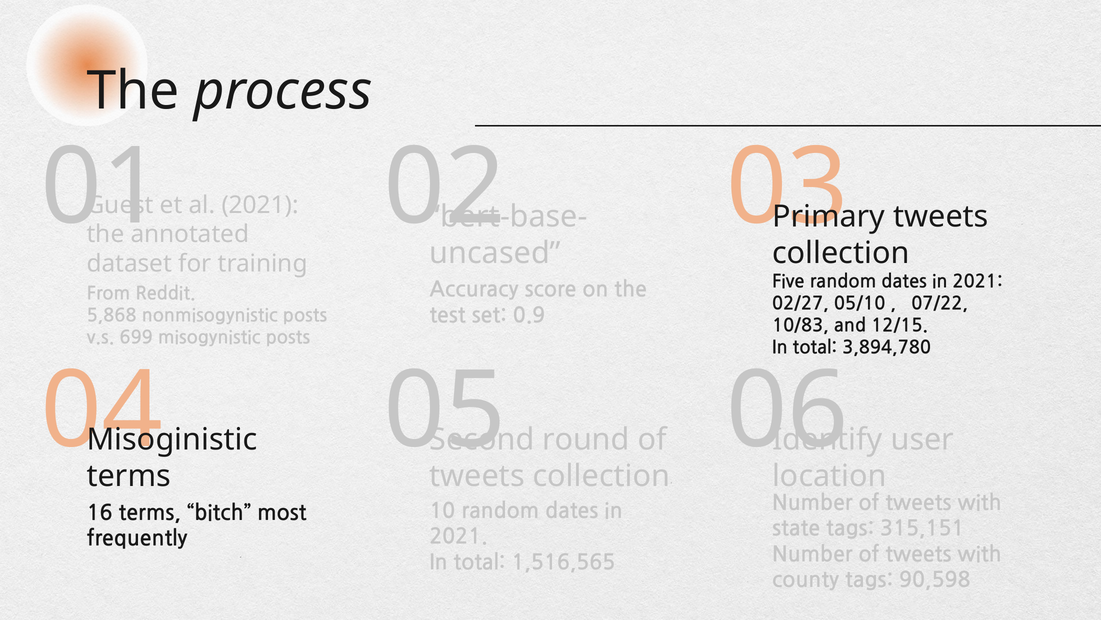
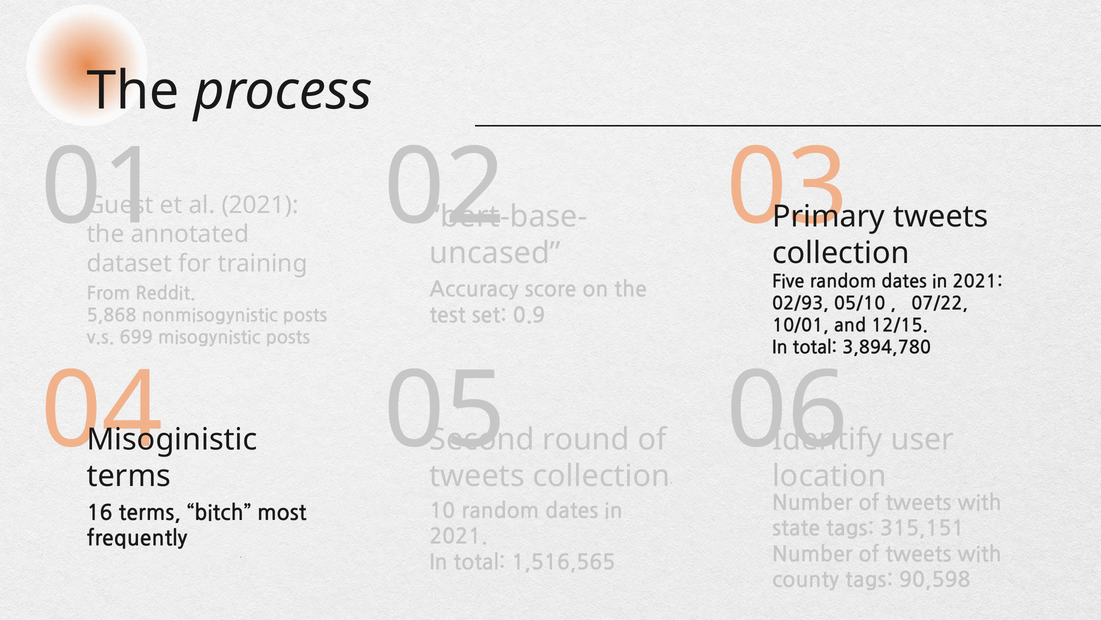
02/27: 02/27 -> 02/93 (800, 303)
10/83: 10/83 -> 10/01 (800, 325)
